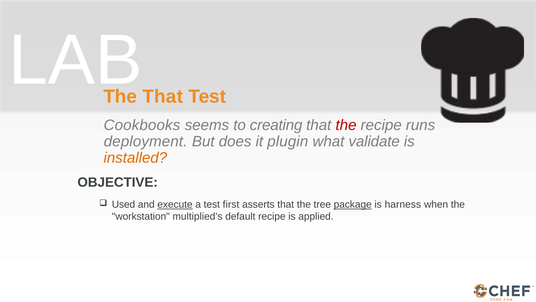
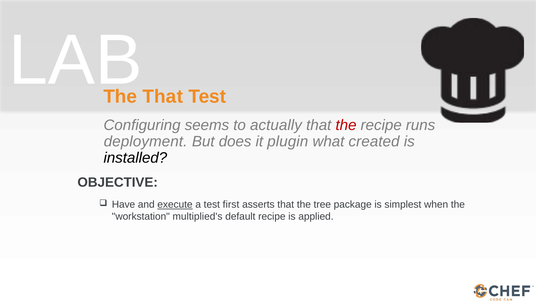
Cookbooks: Cookbooks -> Configuring (142, 125)
creating: creating -> actually (276, 125)
validate: validate -> created (374, 141)
installed colour: orange -> black (135, 158)
Used: Used -> Have (124, 204)
package underline: present -> none (353, 204)
harness: harness -> simplest (403, 204)
